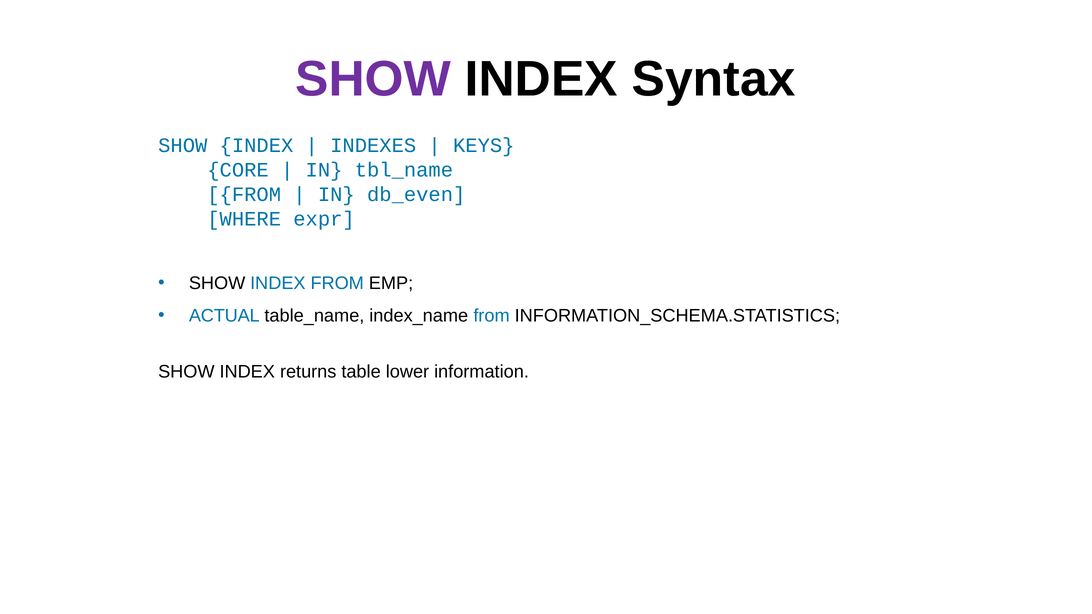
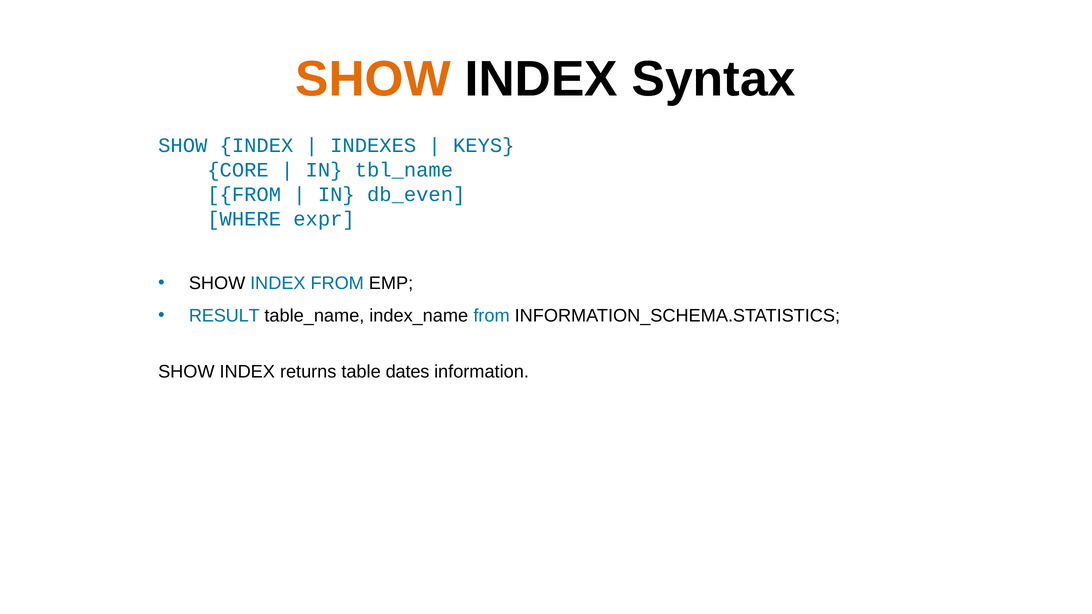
SHOW colour: purple -> orange (373, 79)
ACTUAL: ACTUAL -> RESULT (224, 316)
lower: lower -> dates (408, 372)
